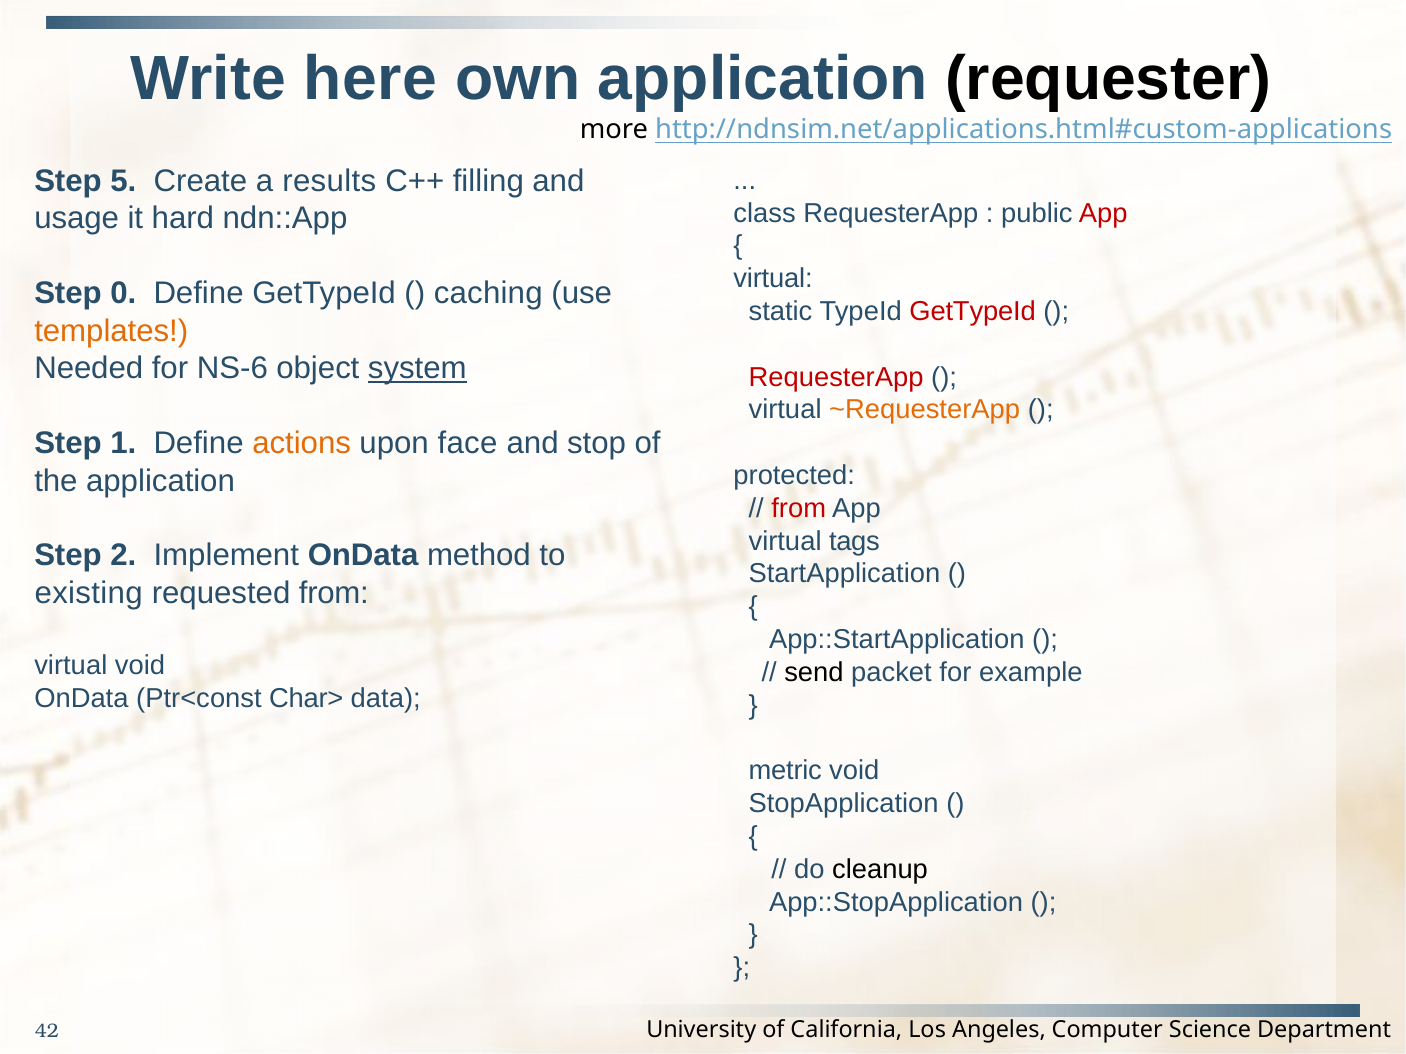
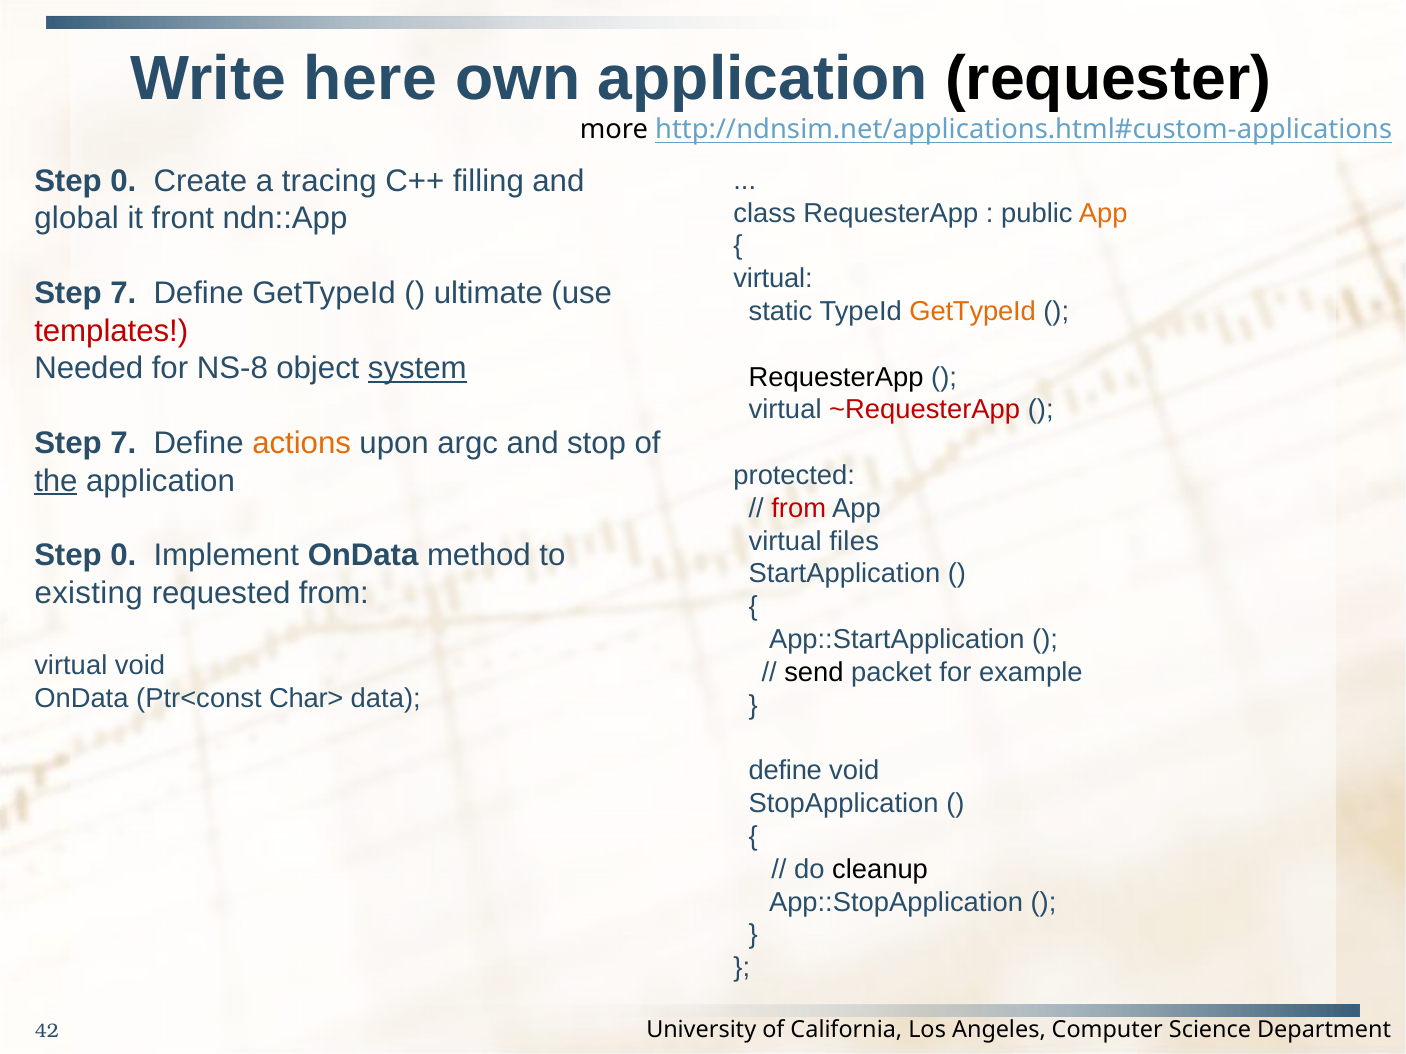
5: 5 -> 0 (123, 181)
results: results -> tracing (329, 181)
App colour: red -> orange (1103, 213)
usage: usage -> global (77, 219)
hard: hard -> front (183, 219)
0: 0 -> 7 (123, 294)
caching: caching -> ultimate (488, 294)
GetTypeId colour: red -> orange (973, 312)
templates colour: orange -> red (111, 331)
NS-6: NS-6 -> NS-8 (232, 369)
RequesterApp colour: red -> black (836, 377)
~RequesterApp colour: orange -> red (925, 410)
1: 1 -> 7 (123, 443)
face: face -> argc (468, 443)
the underline: none -> present (56, 481)
tags: tags -> files (854, 541)
2: 2 -> 0 (123, 556)
metric: metric -> define (785, 771)
